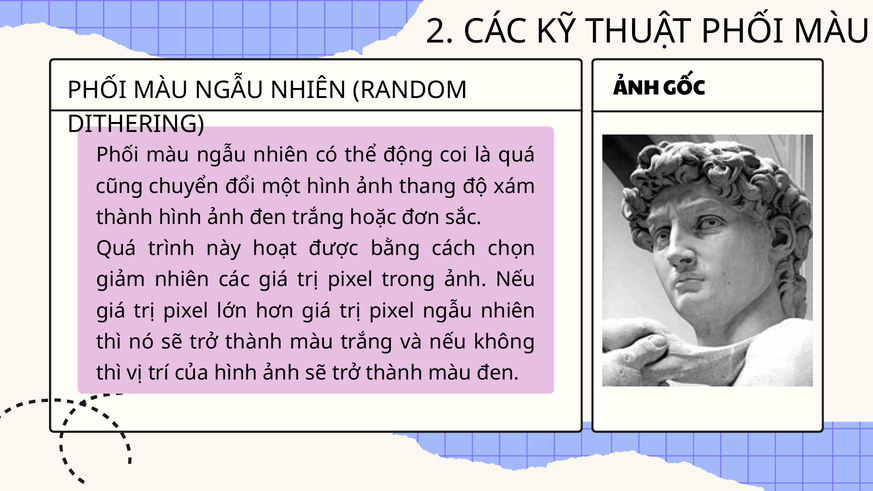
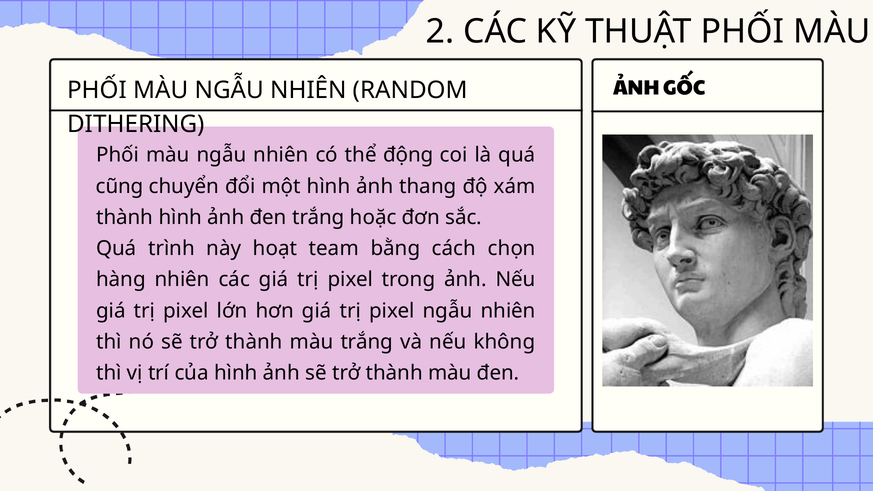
được: được -> team (334, 249)
giảm: giảm -> hàng (121, 280)
